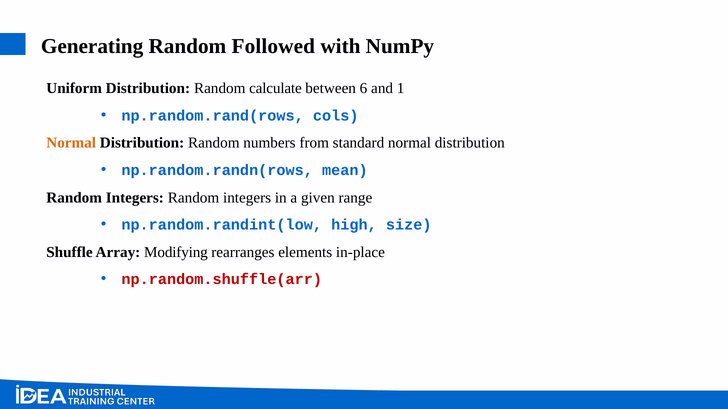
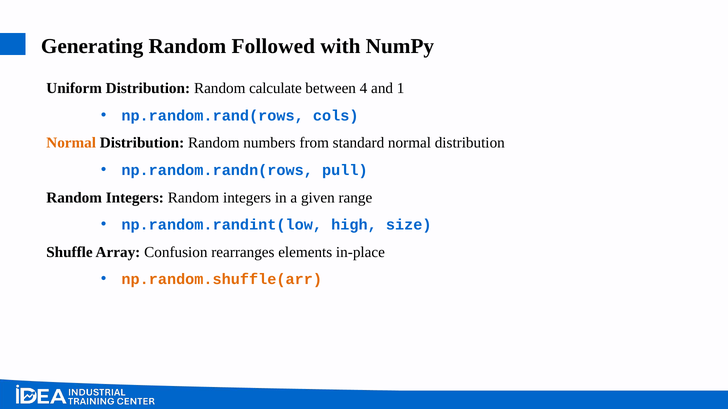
6: 6 -> 4 (363, 89)
mean: mean -> pull (345, 170)
Modifying: Modifying -> Confusion (176, 252)
np.random.shuffle(arr colour: red -> orange (222, 280)
